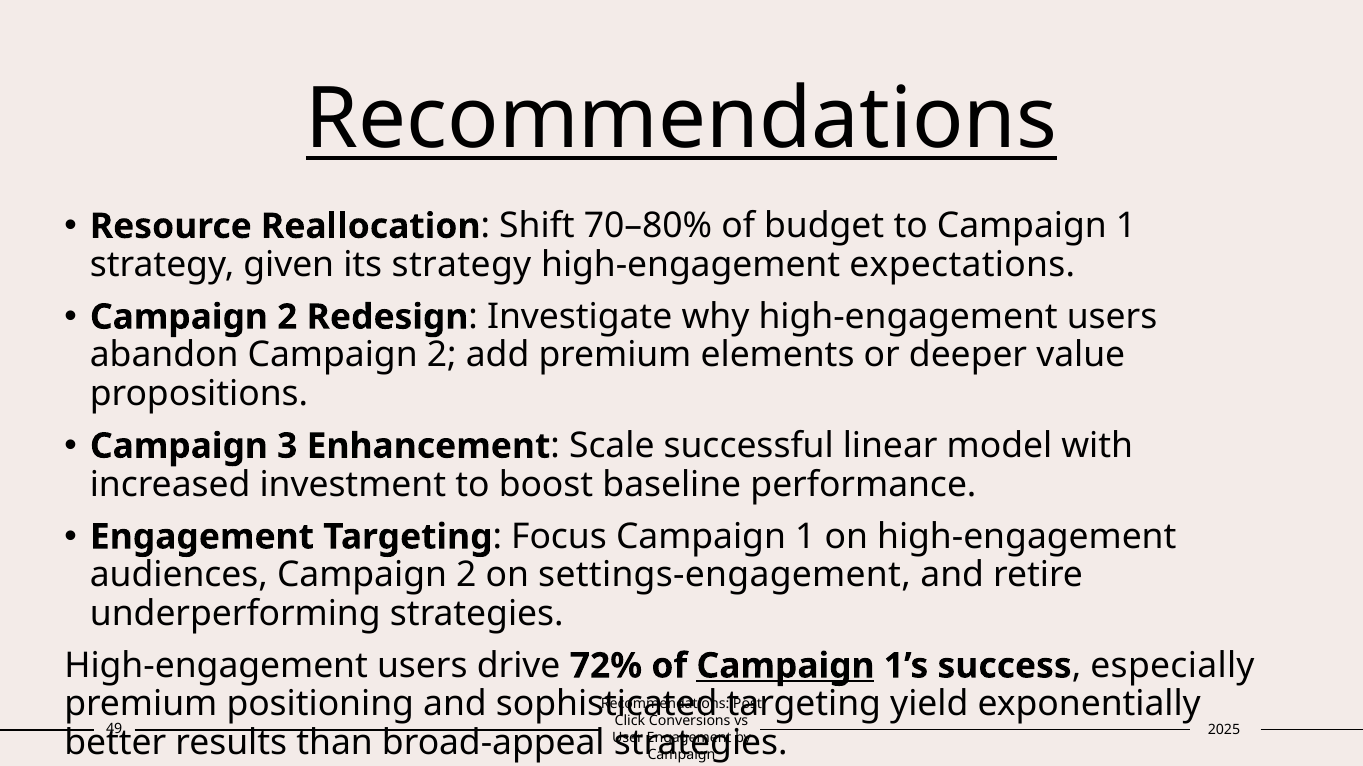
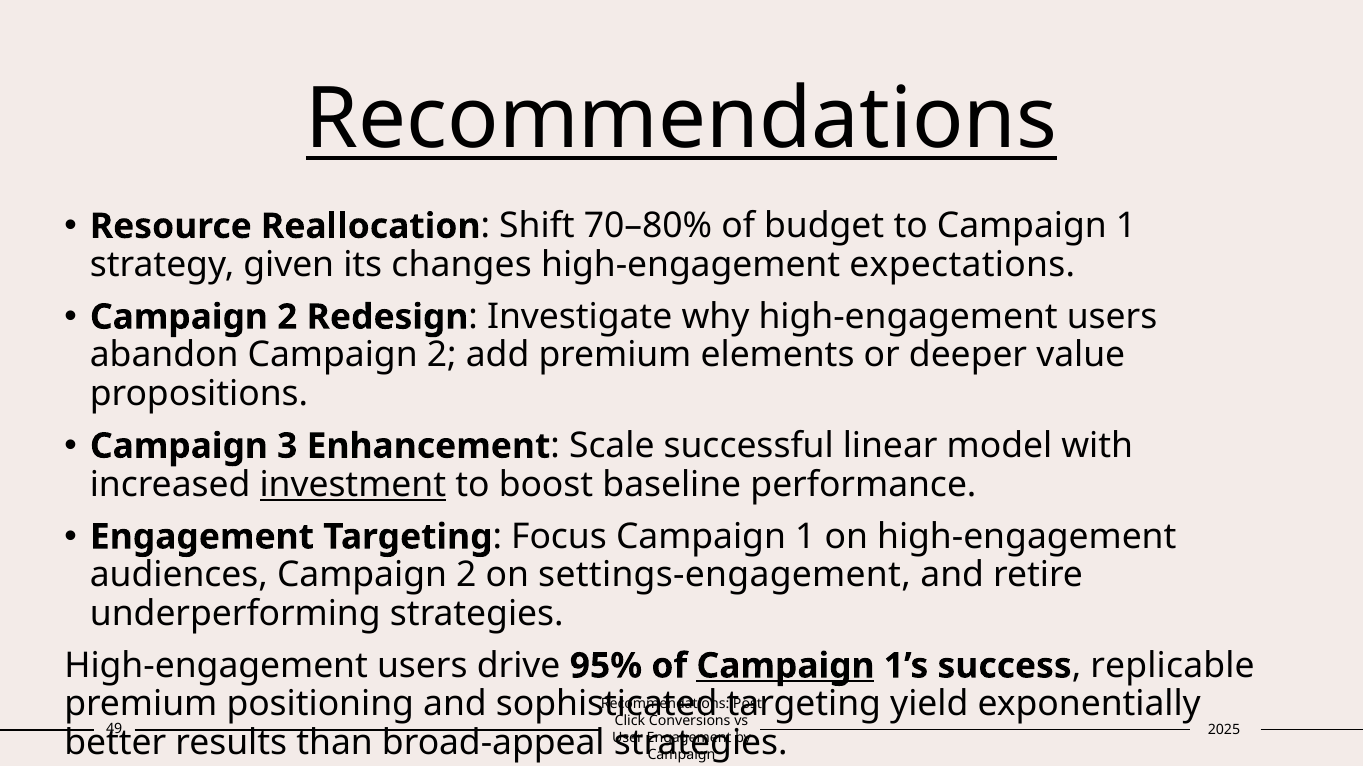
its strategy: strategy -> changes (462, 265)
investment underline: none -> present (353, 485)
72%: 72% -> 95% (606, 666)
especially: especially -> replicable (1173, 666)
